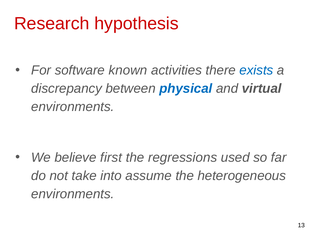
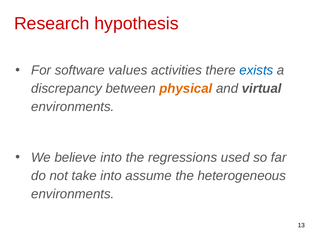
known: known -> values (128, 71)
physical colour: blue -> orange (186, 89)
believe first: first -> into (111, 158)
